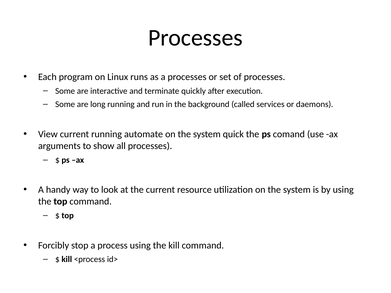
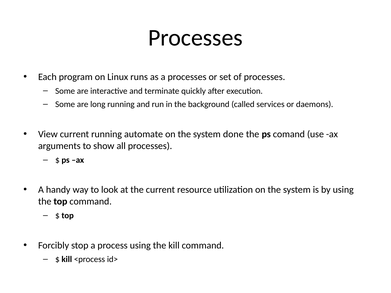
quick: quick -> done (233, 134)
